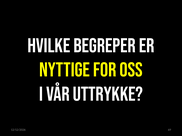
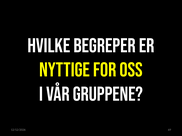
UTTRYKKE: UTTRYKKE -> GRUPPENE (108, 94)
